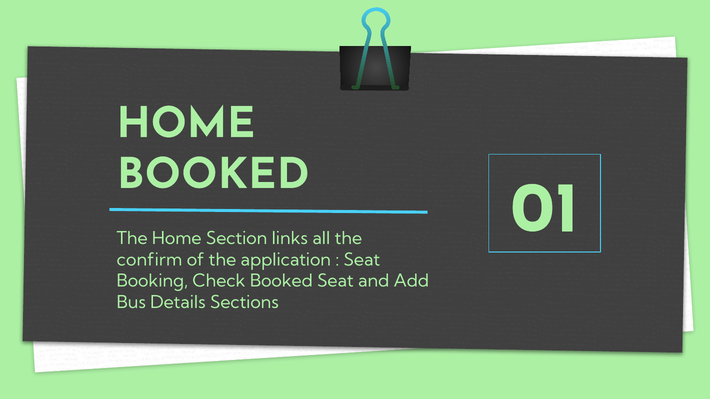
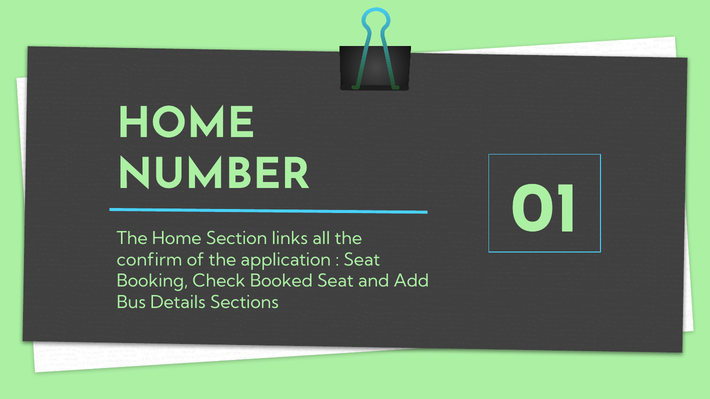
BOOKED: BOOKED -> NUMBER (213, 174)
